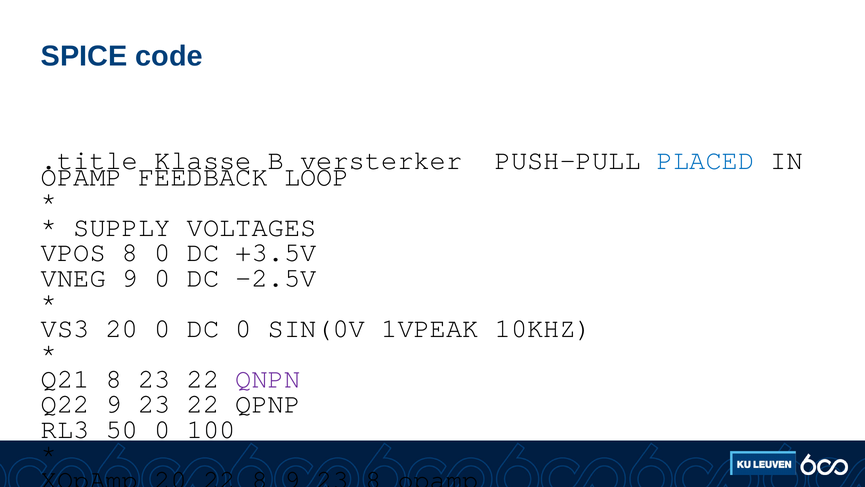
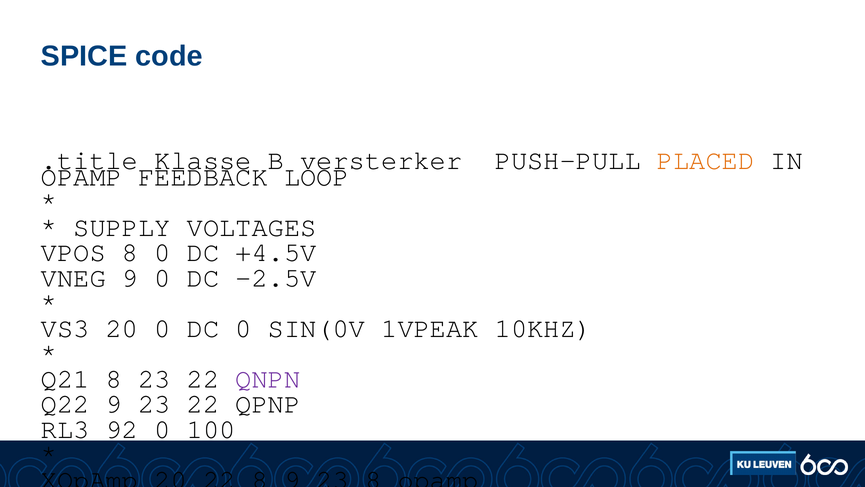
PLACED colour: blue -> orange (706, 160)
+3.5V: +3.5V -> +4.5V (276, 252)
50: 50 -> 92 (122, 429)
